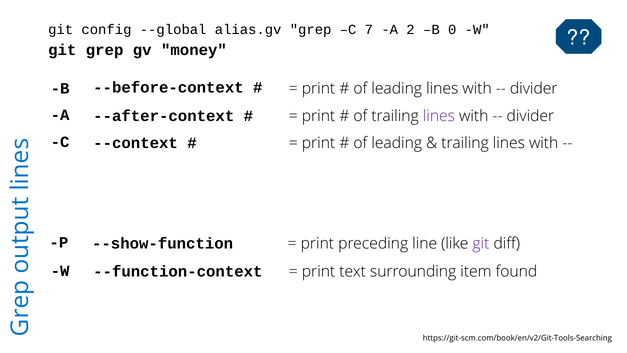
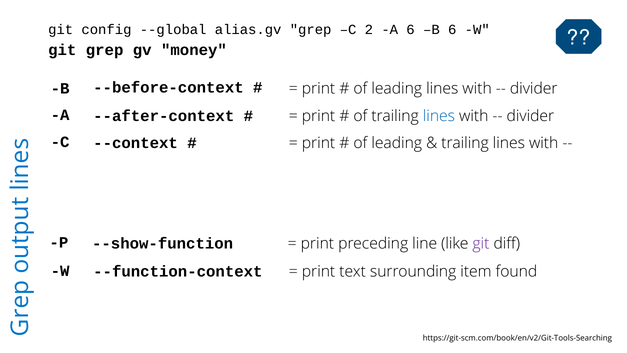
7: 7 -> 2 (369, 30)
A 2: 2 -> 6 (411, 30)
B 0: 0 -> 6 (452, 30)
lines colour: purple -> blue (439, 116)
